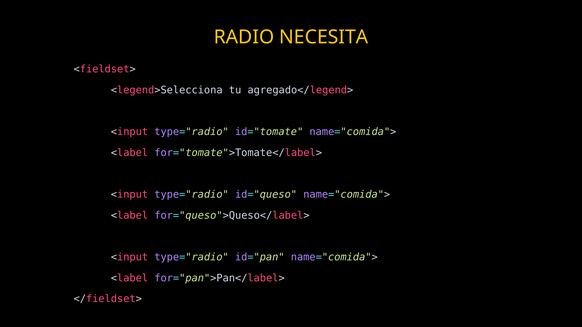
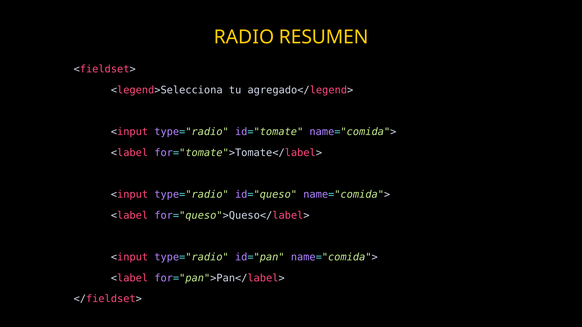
NECESITA: NECESITA -> RESUMEN (324, 37)
